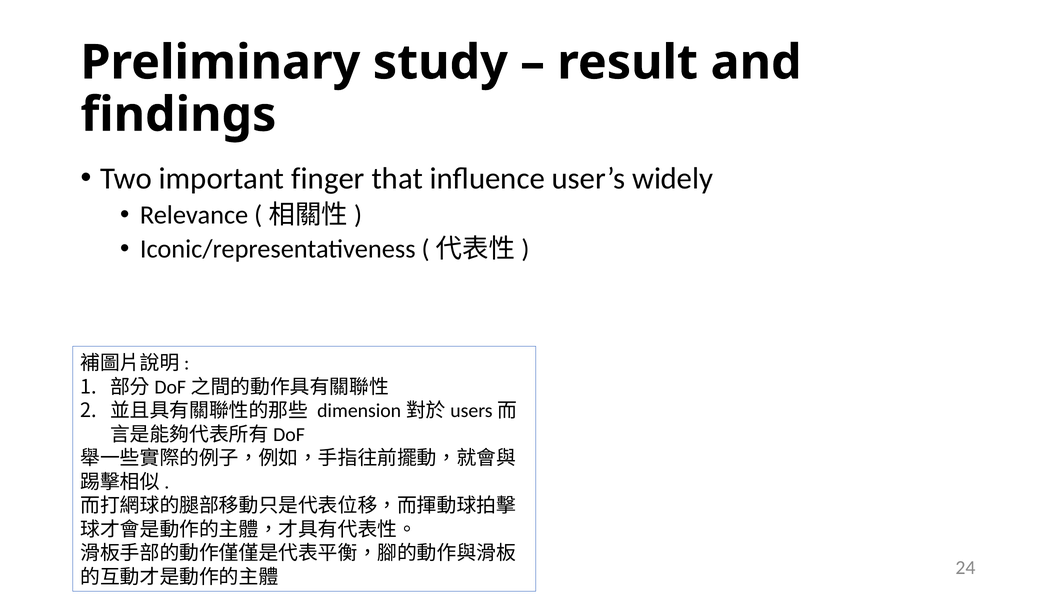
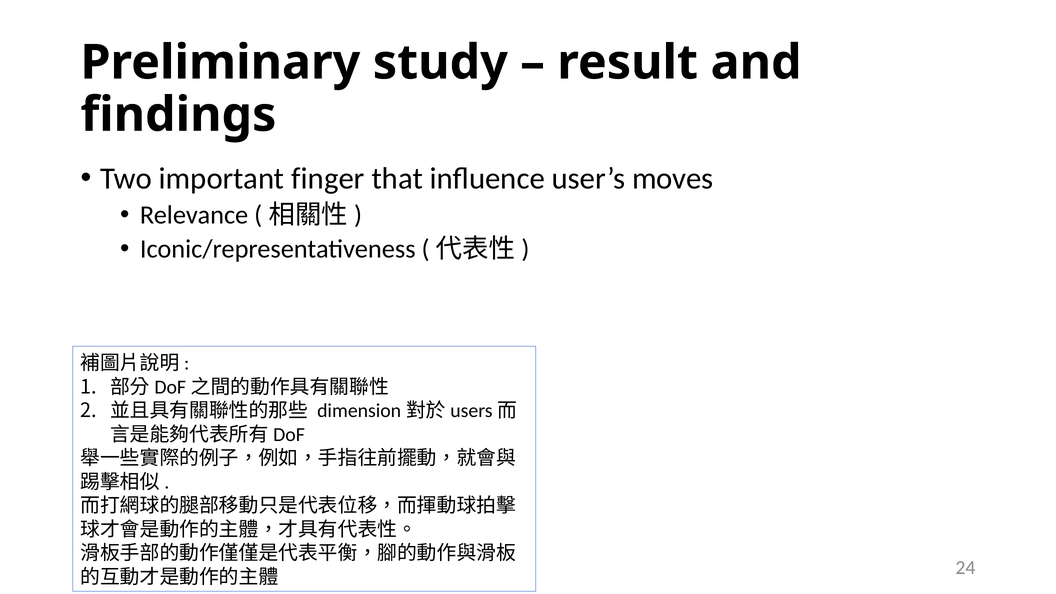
widely: widely -> moves (673, 179)
